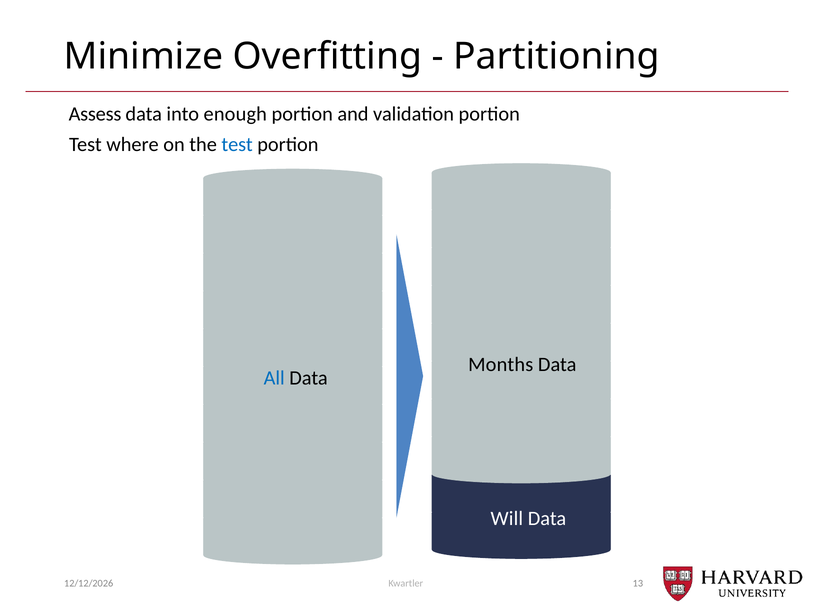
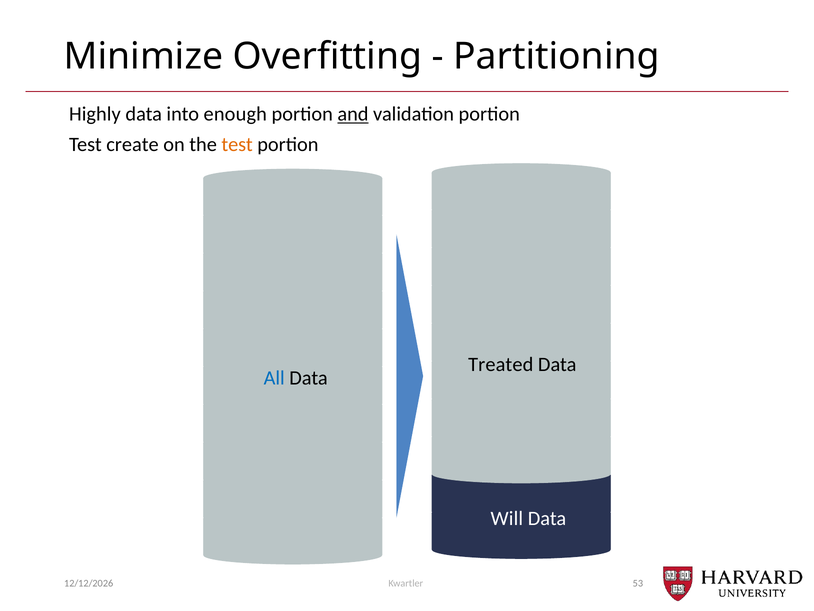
Assess: Assess -> Highly (95, 114)
and underline: none -> present (353, 114)
where: where -> create (132, 145)
test colour: blue -> orange (237, 145)
Months: Months -> Treated (501, 364)
13: 13 -> 53 (638, 583)
